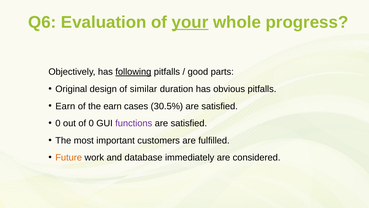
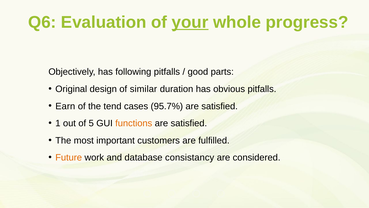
following underline: present -> none (133, 72)
the earn: earn -> tend (112, 106)
30.5%: 30.5% -> 95.7% (167, 106)
0: 0 -> 1 (58, 123)
of 0: 0 -> 5 (91, 123)
functions colour: purple -> orange (134, 123)
immediately: immediately -> consistancy (190, 157)
